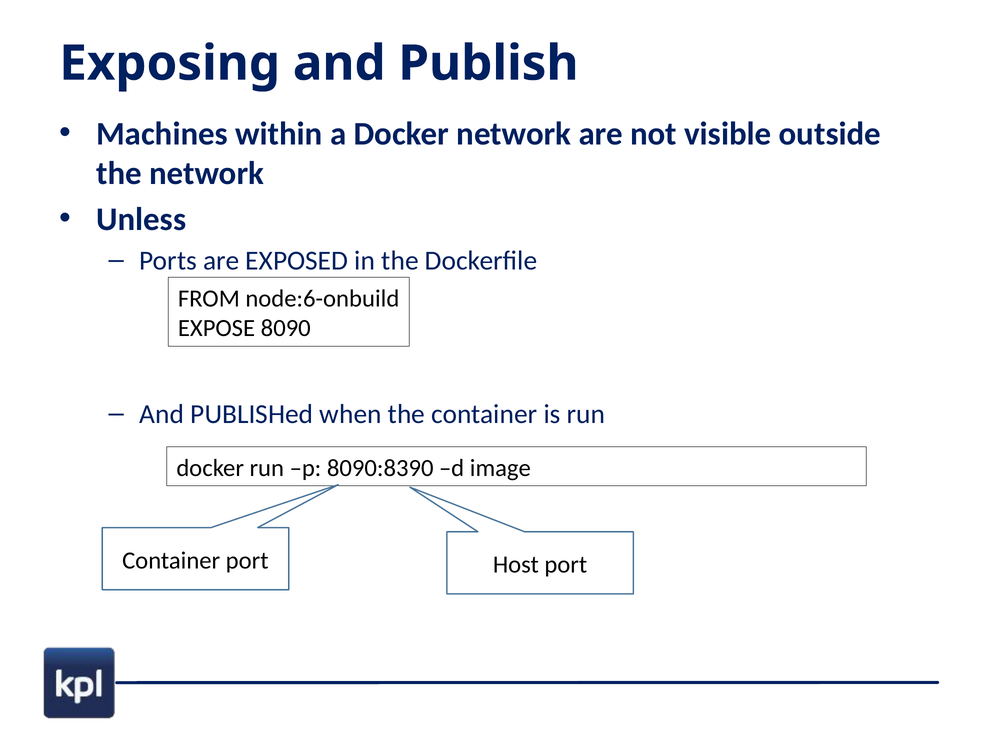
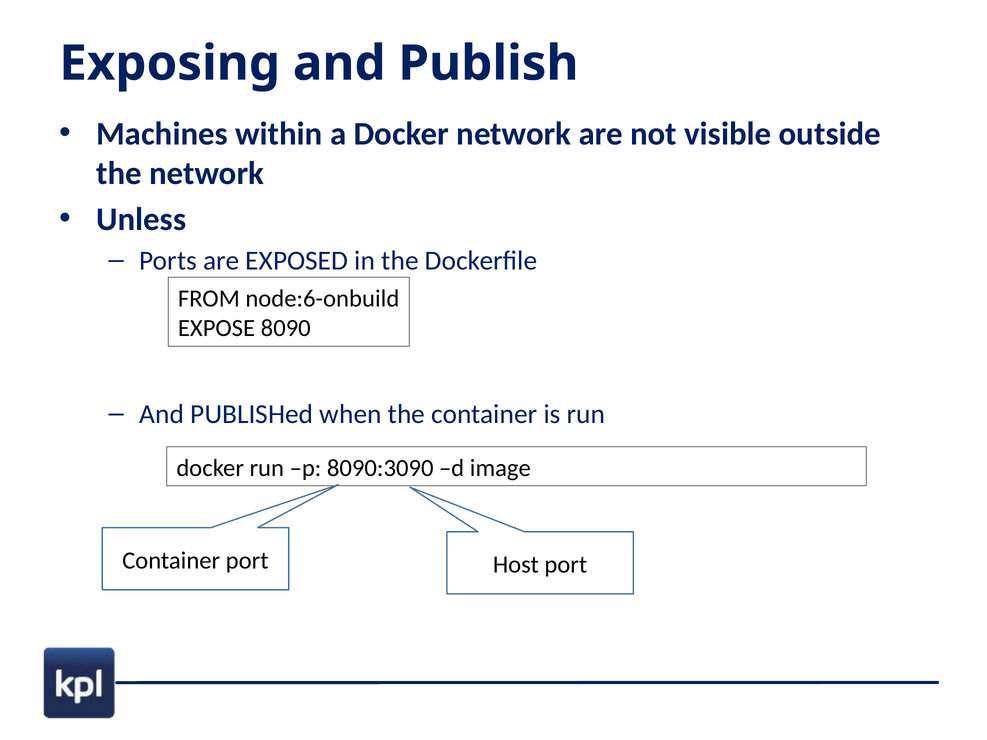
8090:8390: 8090:8390 -> 8090:3090 (380, 468)
